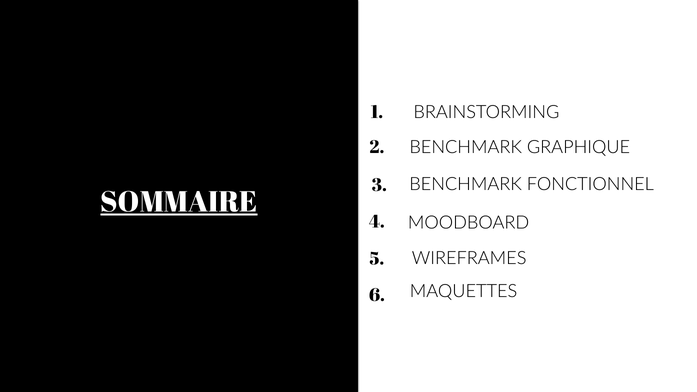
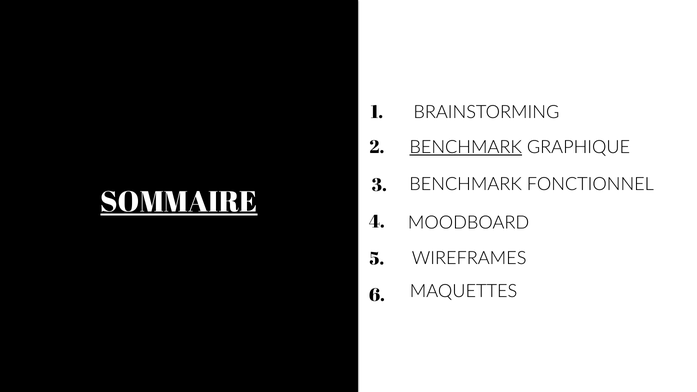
BENCHMARK underline: none -> present (466, 147)
